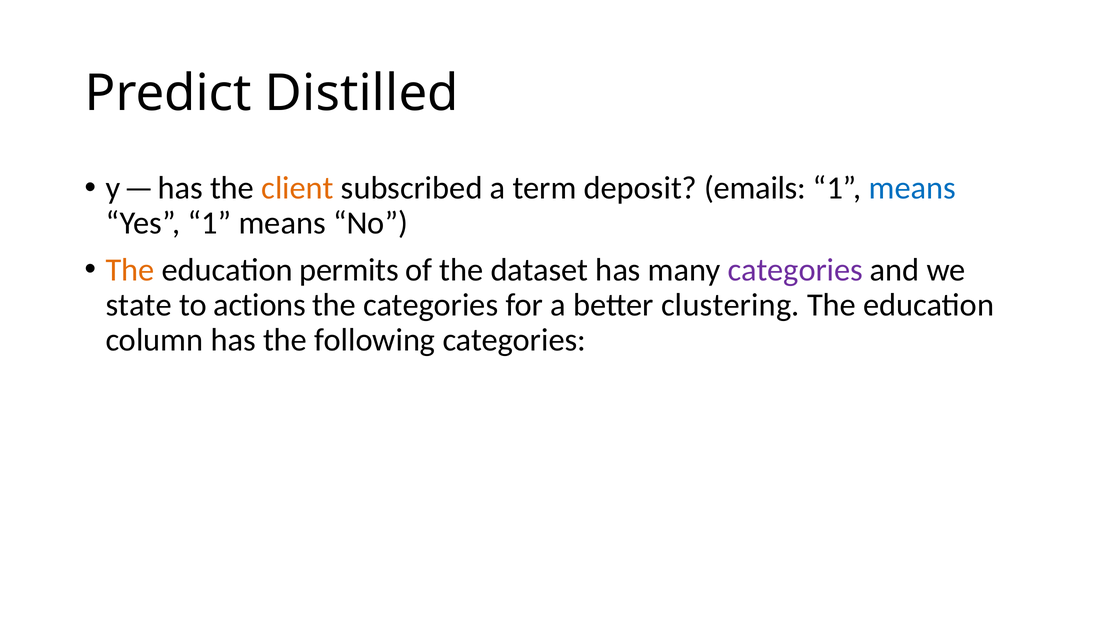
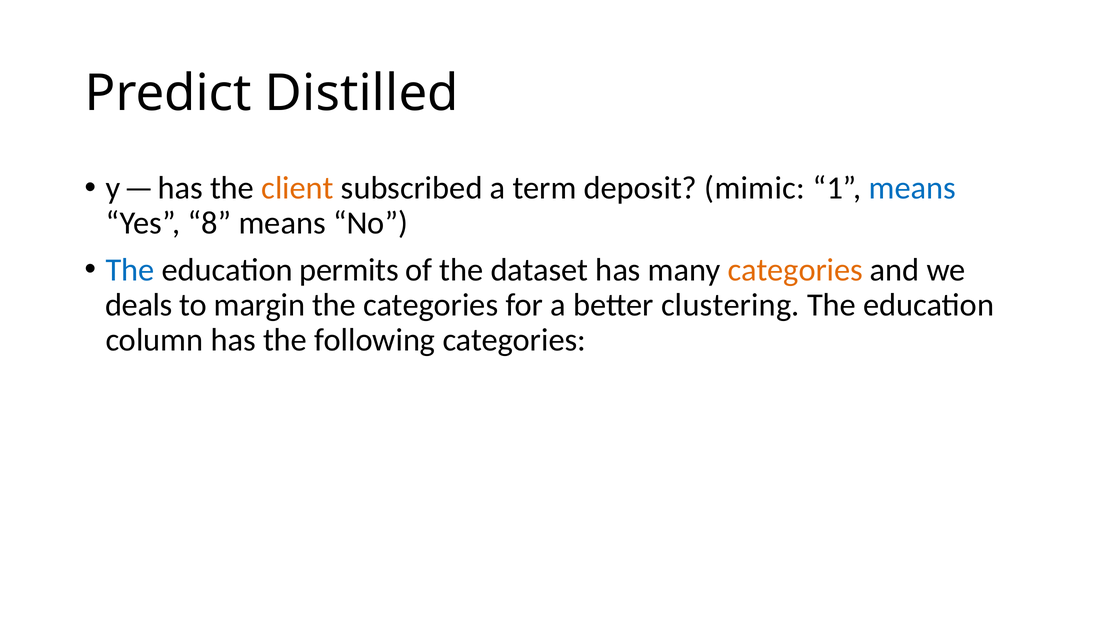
emails: emails -> mimic (755, 188)
Yes 1: 1 -> 8 (210, 223)
The colour: orange -> blue (130, 270)
categories colour: purple -> orange (795, 270)
state: state -> deals (139, 305)
actions: actions -> margin (260, 305)
